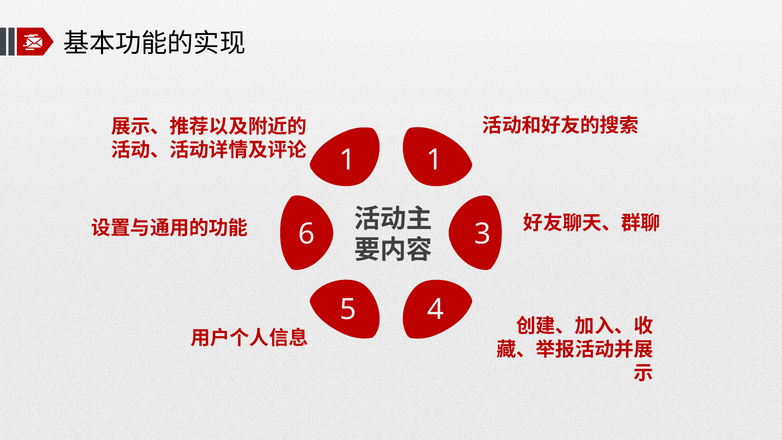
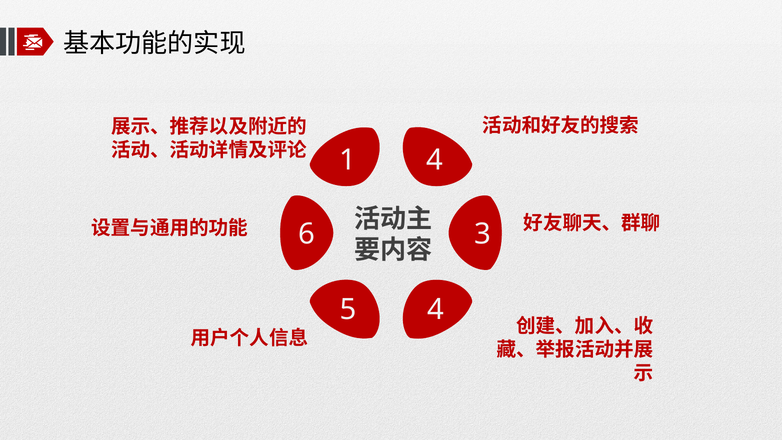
1 1: 1 -> 4 (435, 160)
